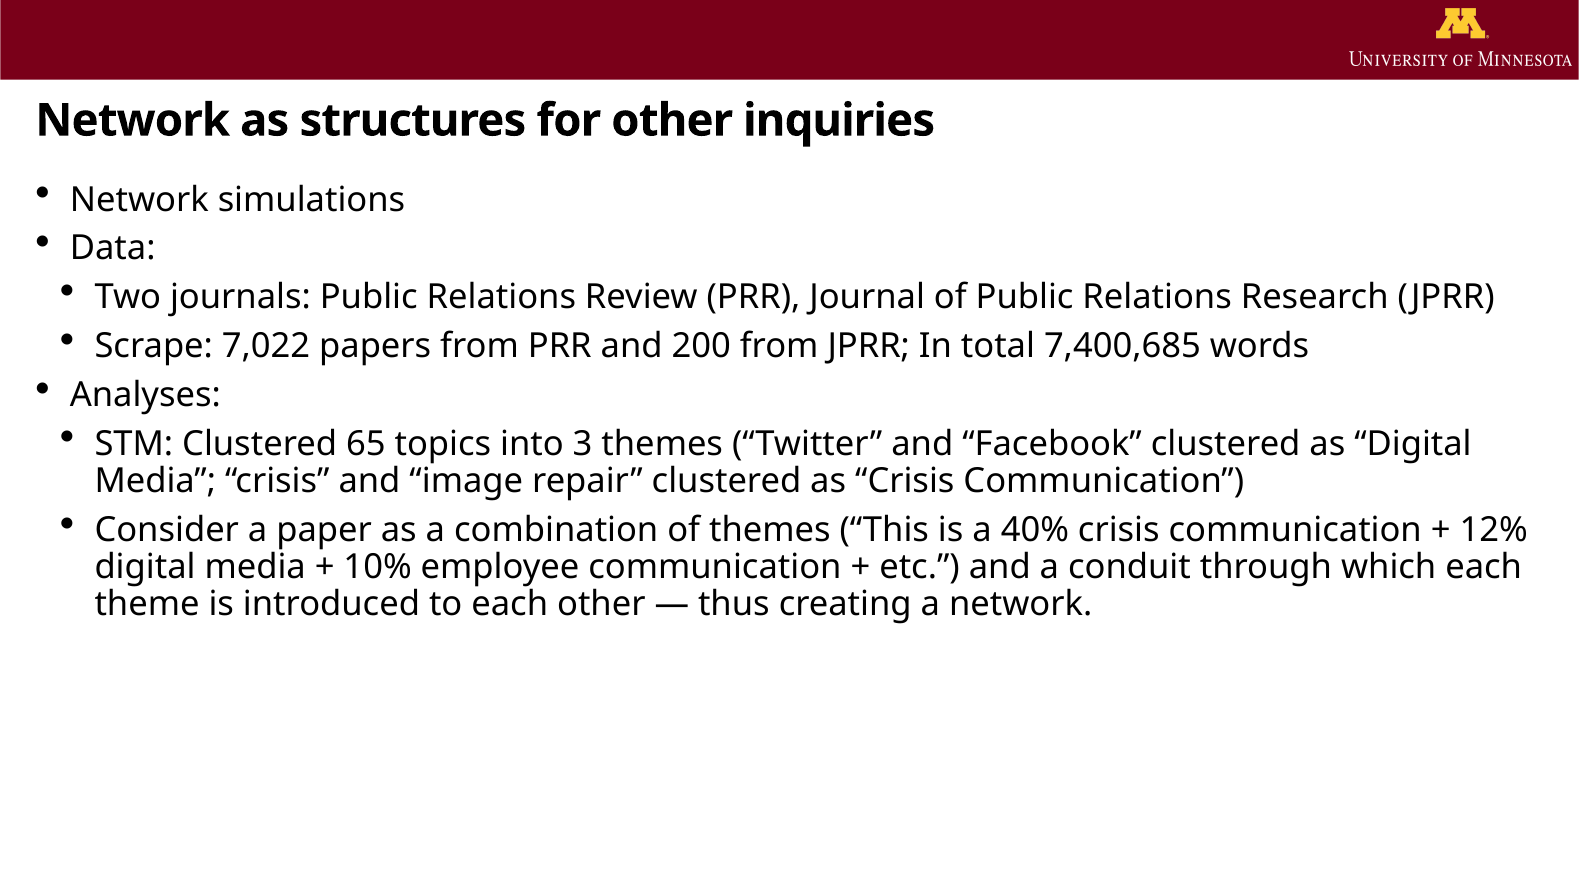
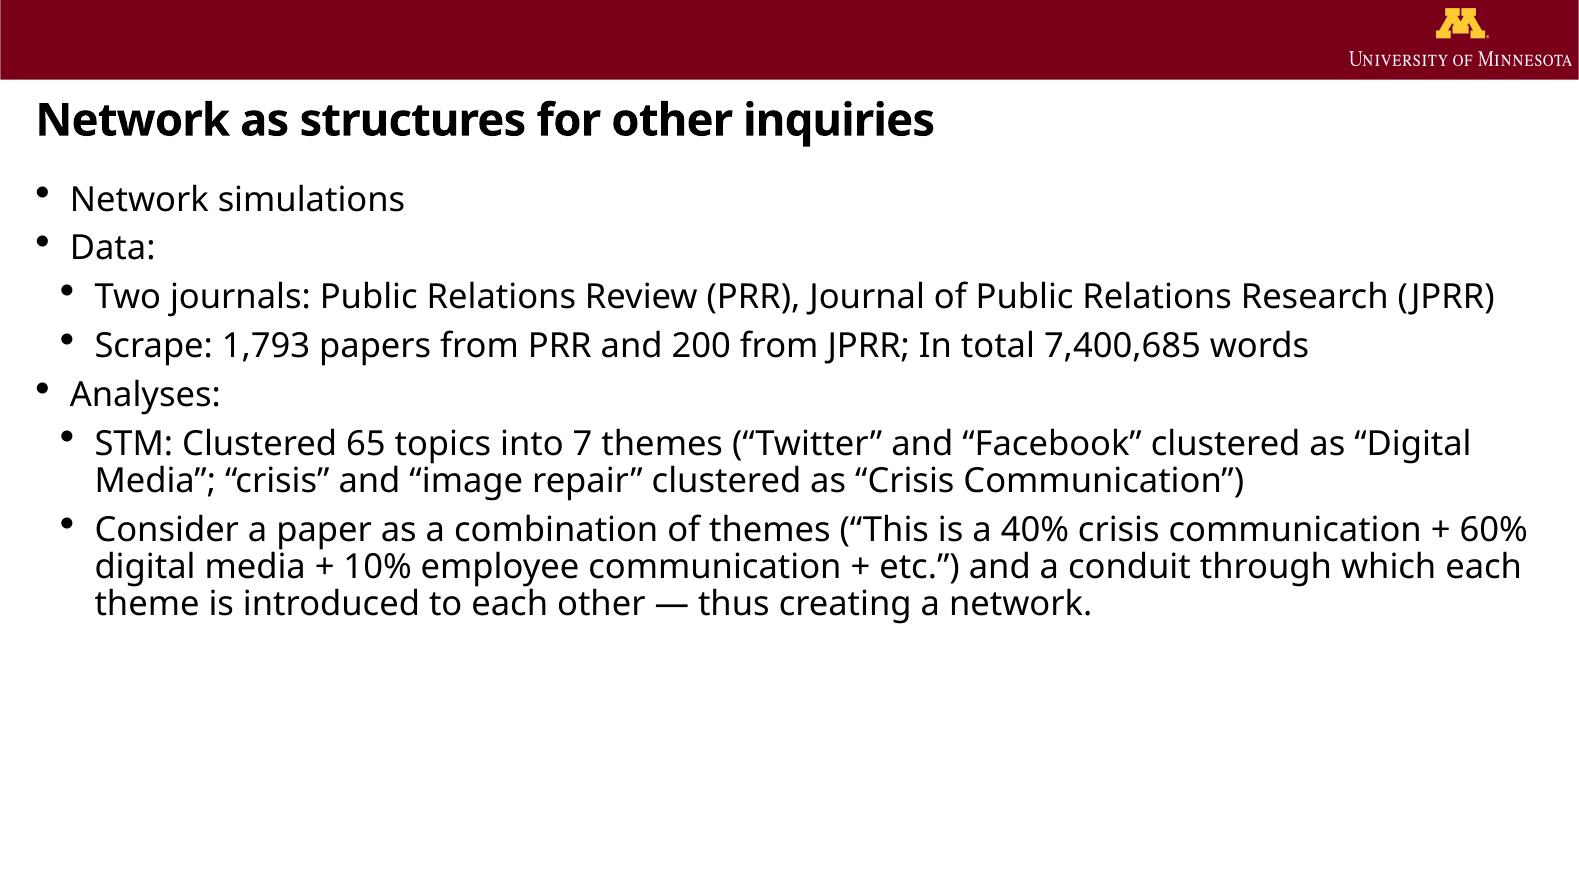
7,022: 7,022 -> 1,793 (266, 346)
3: 3 -> 7 (583, 444)
12%: 12% -> 60% (1494, 530)
